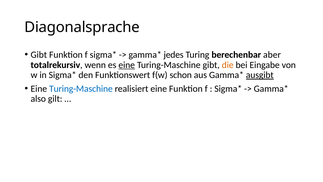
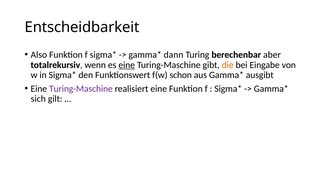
Diagonalsprache: Diagonalsprache -> Entscheidbarkeit (82, 27)
Gibt: Gibt -> Also (39, 55)
jedes: jedes -> dann (174, 55)
ausgibt underline: present -> none (260, 75)
Turing-Maschine colour: blue -> purple (81, 89)
also: also -> sich (38, 99)
